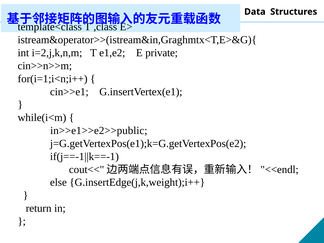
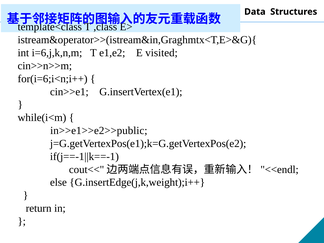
i=2,j,k,n,m: i=2,j,k,n,m -> i=6,j,k,n,m (57, 53)
private: private -> visited (161, 53)
for(i=1;i<n;i++: for(i=1;i<n;i++ -> for(i=6;i<n;i++ (53, 79)
